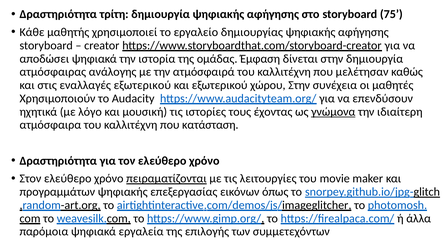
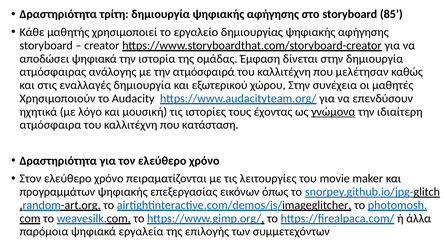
75: 75 -> 85 (391, 14)
εναλλαγές εξωτερικού: εξωτερικού -> δημιουργία (142, 85)
πειραματίζονται underline: present -> none (166, 178)
